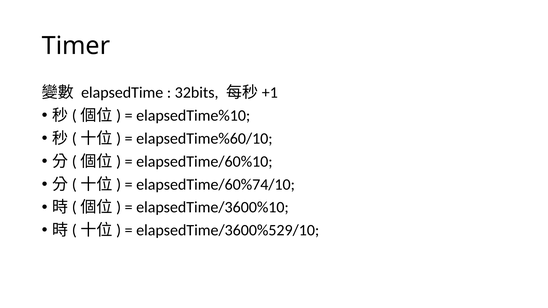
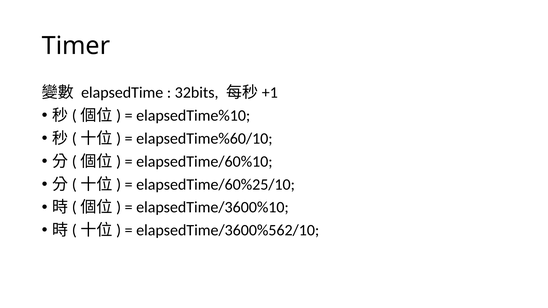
elapsedTime/60%74/10: elapsedTime/60%74/10 -> elapsedTime/60%25/10 (216, 185)
elapsedTime/3600%529/10: elapsedTime/3600%529/10 -> elapsedTime/3600%562/10 (228, 231)
